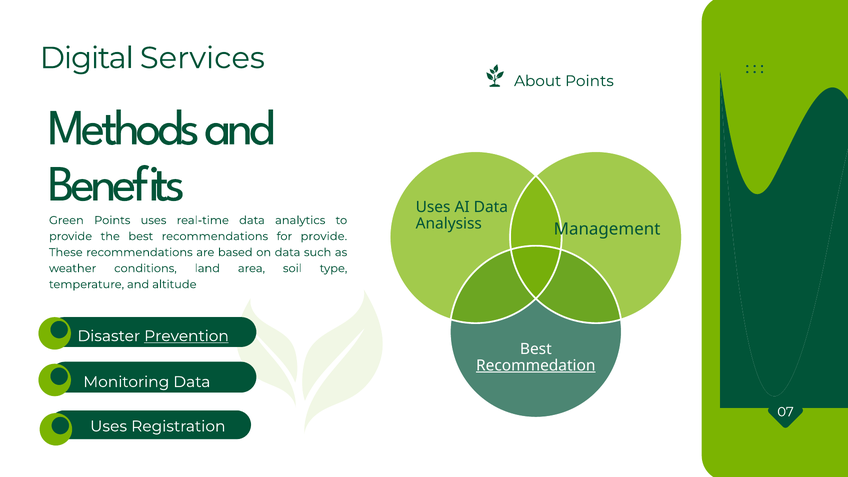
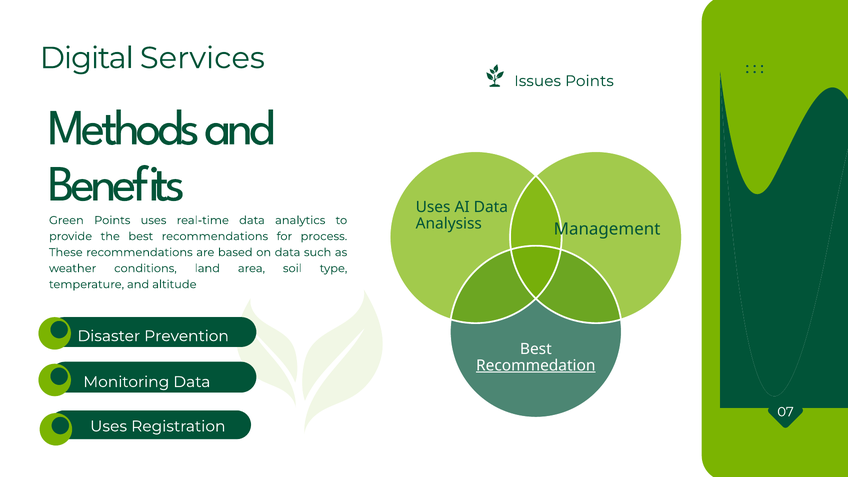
About: About -> Issues (538, 81)
for provide: provide -> process (324, 236)
Prevention underline: present -> none (186, 336)
